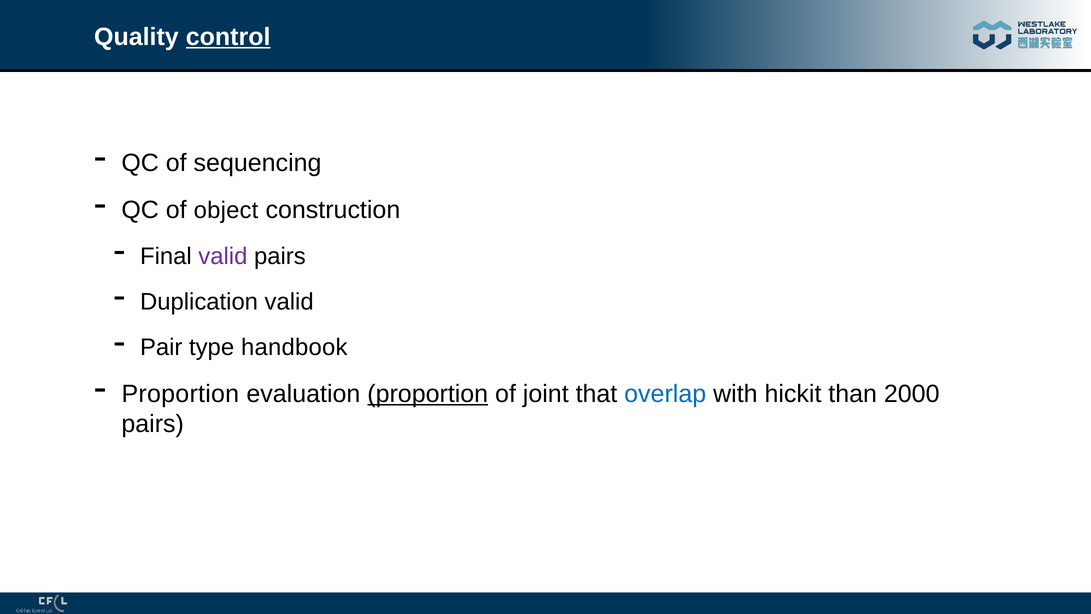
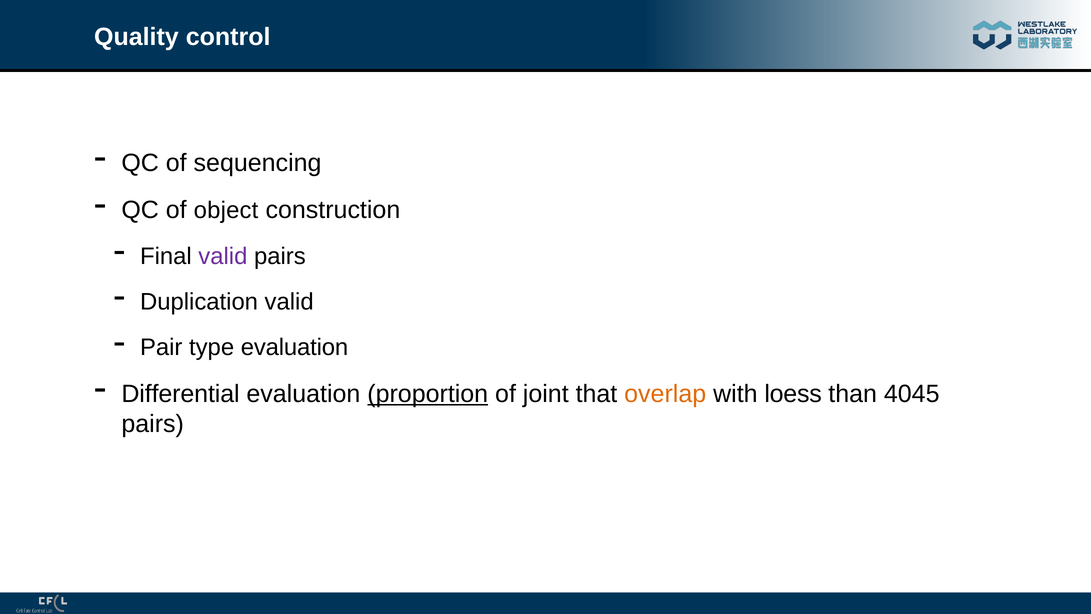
control underline: present -> none (228, 37)
type handbook: handbook -> evaluation (294, 347)
Proportion: Proportion -> Differential (181, 394)
overlap colour: blue -> orange (665, 394)
hickit: hickit -> loess (793, 394)
2000: 2000 -> 4045 (912, 394)
